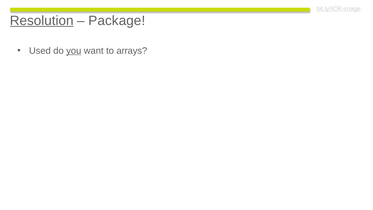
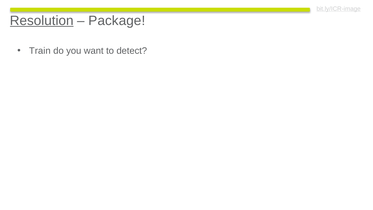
Used: Used -> Train (40, 51)
you underline: present -> none (74, 51)
arrays: arrays -> detect (132, 51)
